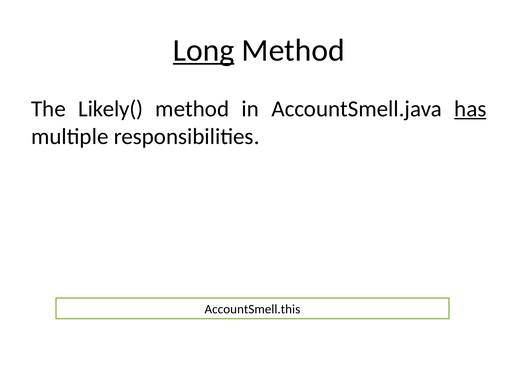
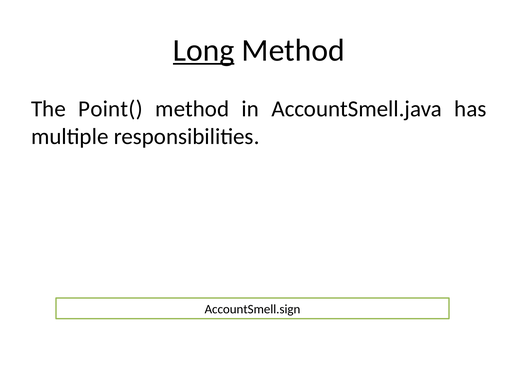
Likely(: Likely( -> Point( (110, 109)
has underline: present -> none (470, 109)
AccountSmell.this: AccountSmell.this -> AccountSmell.sign (252, 309)
